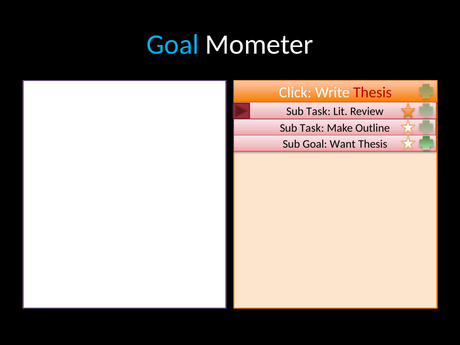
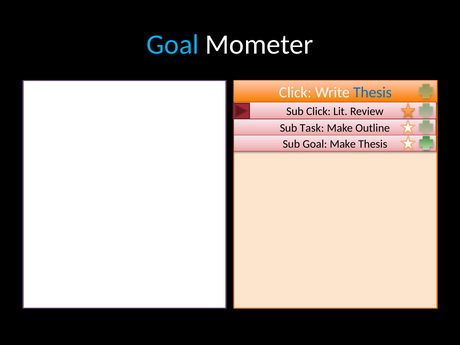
Thesis colour: red -> blue (372, 92)
Task: Task -> Click (318, 111)
Goal Want: Want -> Make (343, 144)
